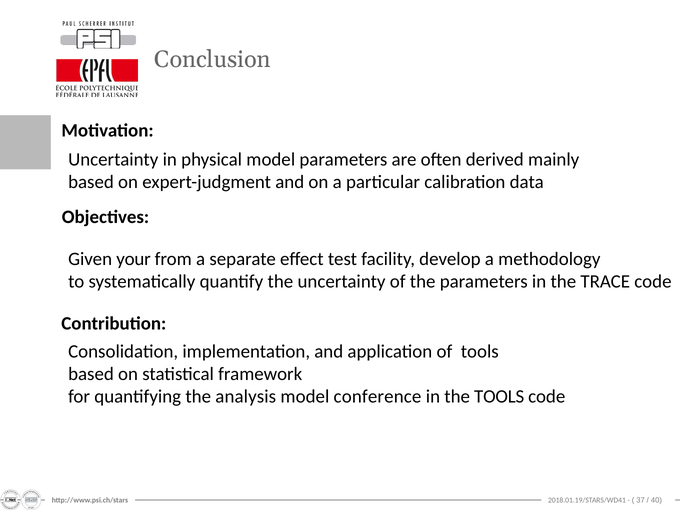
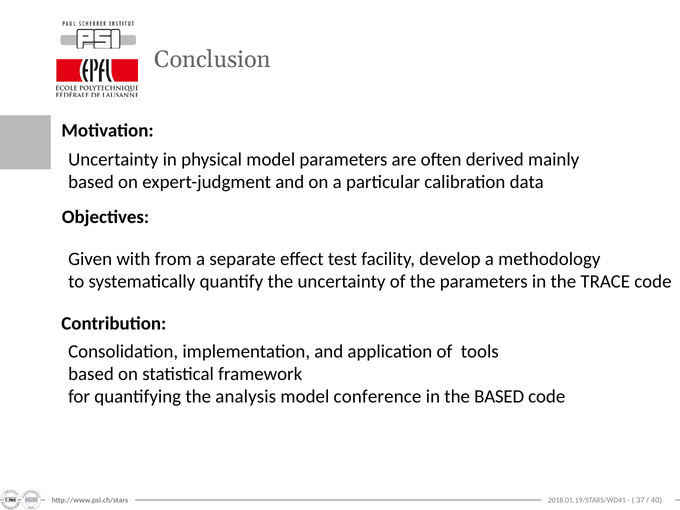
your: your -> with (133, 259)
the TOOLS: TOOLS -> BASED (499, 397)
